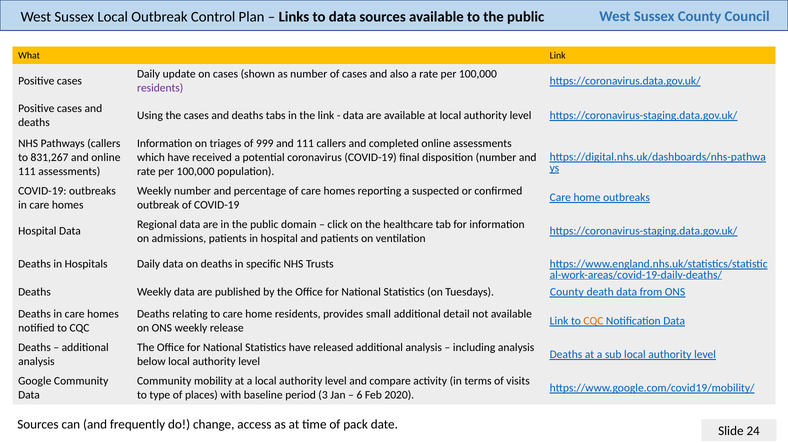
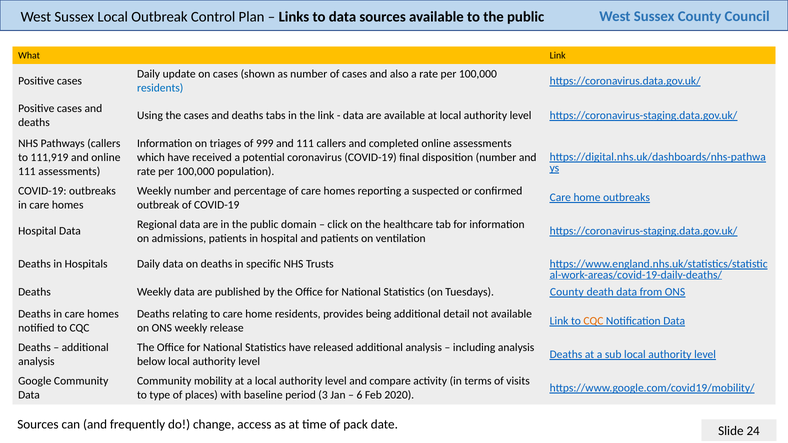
residents colour: purple -> blue (160, 88)
831,267: 831,267 -> 111,919 (50, 157)
small: small -> being (379, 314)
